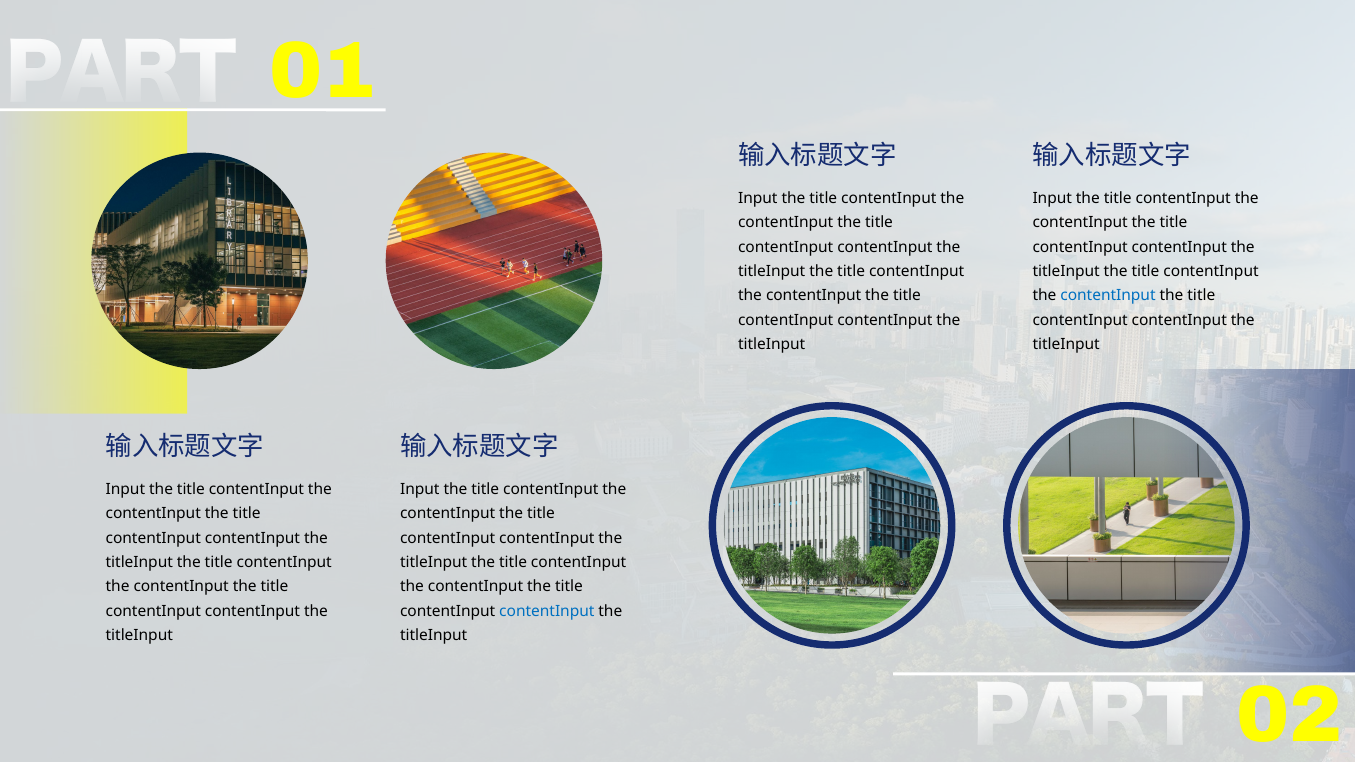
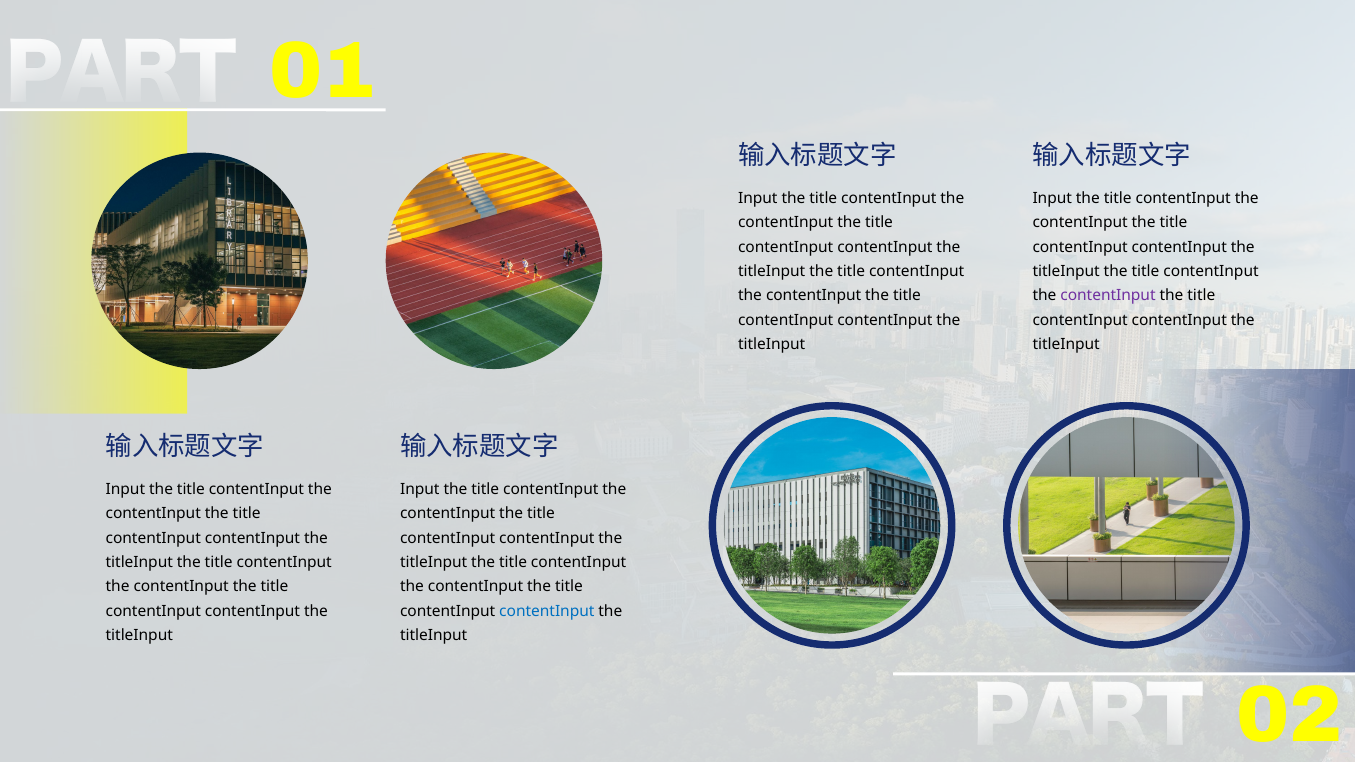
contentInput colour: blue -> purple (1108, 296)
